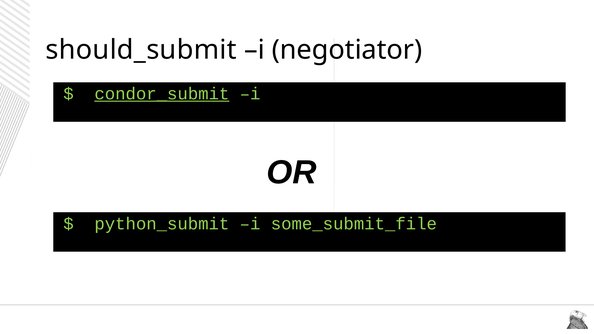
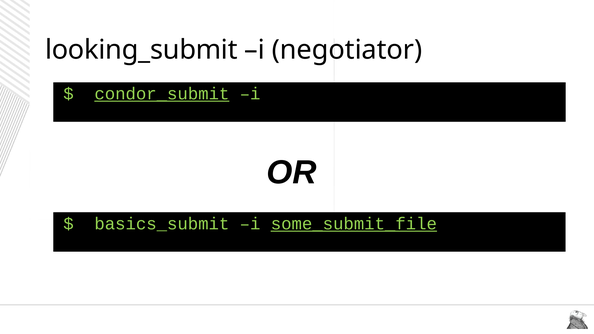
should_submit: should_submit -> looking_submit (141, 50)
python_submit: python_submit -> basics_submit (162, 224)
some_submit_file underline: none -> present (354, 224)
